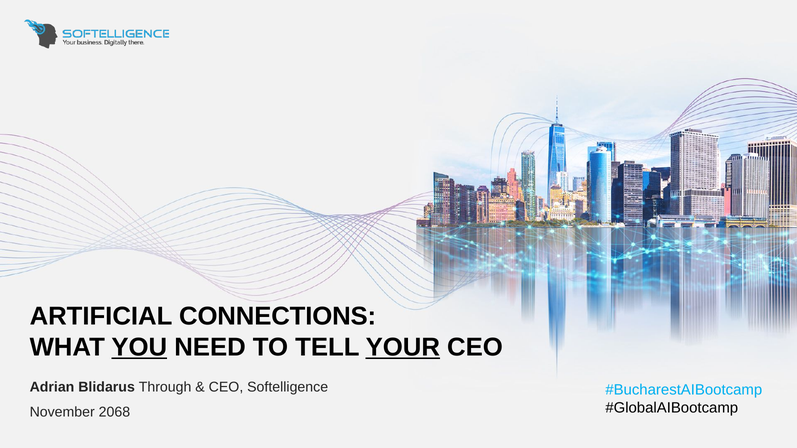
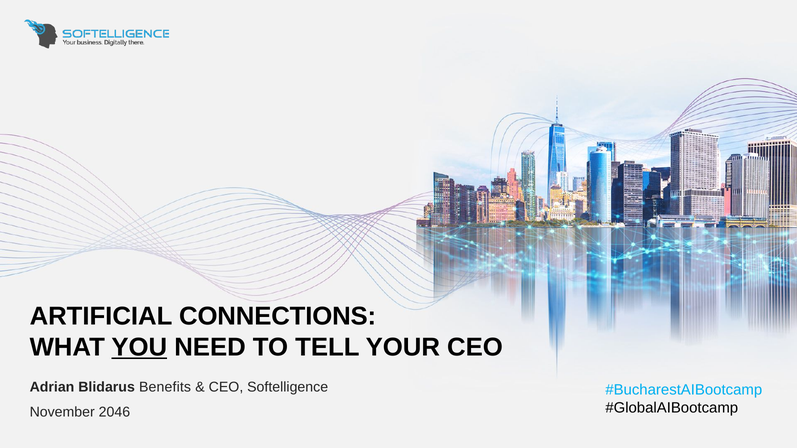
YOUR underline: present -> none (403, 348)
Through: Through -> Benefits (165, 387)
2068: 2068 -> 2046 (114, 412)
